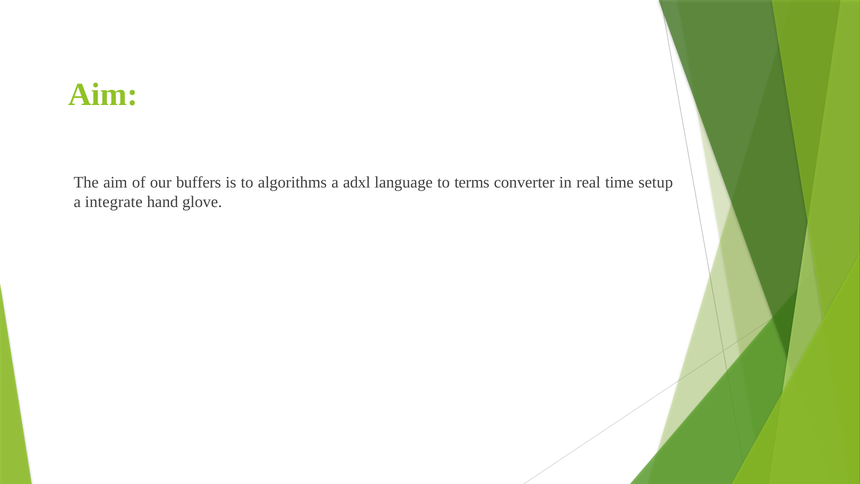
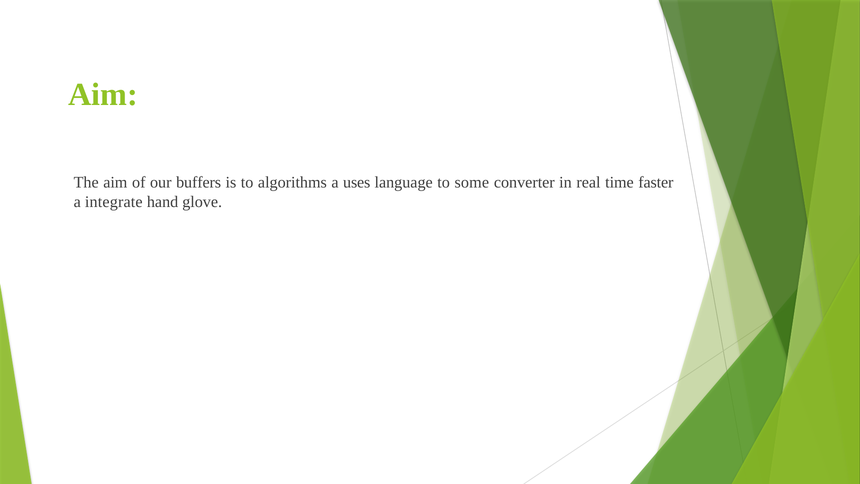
adxl: adxl -> uses (357, 182)
terms: terms -> some (472, 182)
setup: setup -> faster (656, 182)
